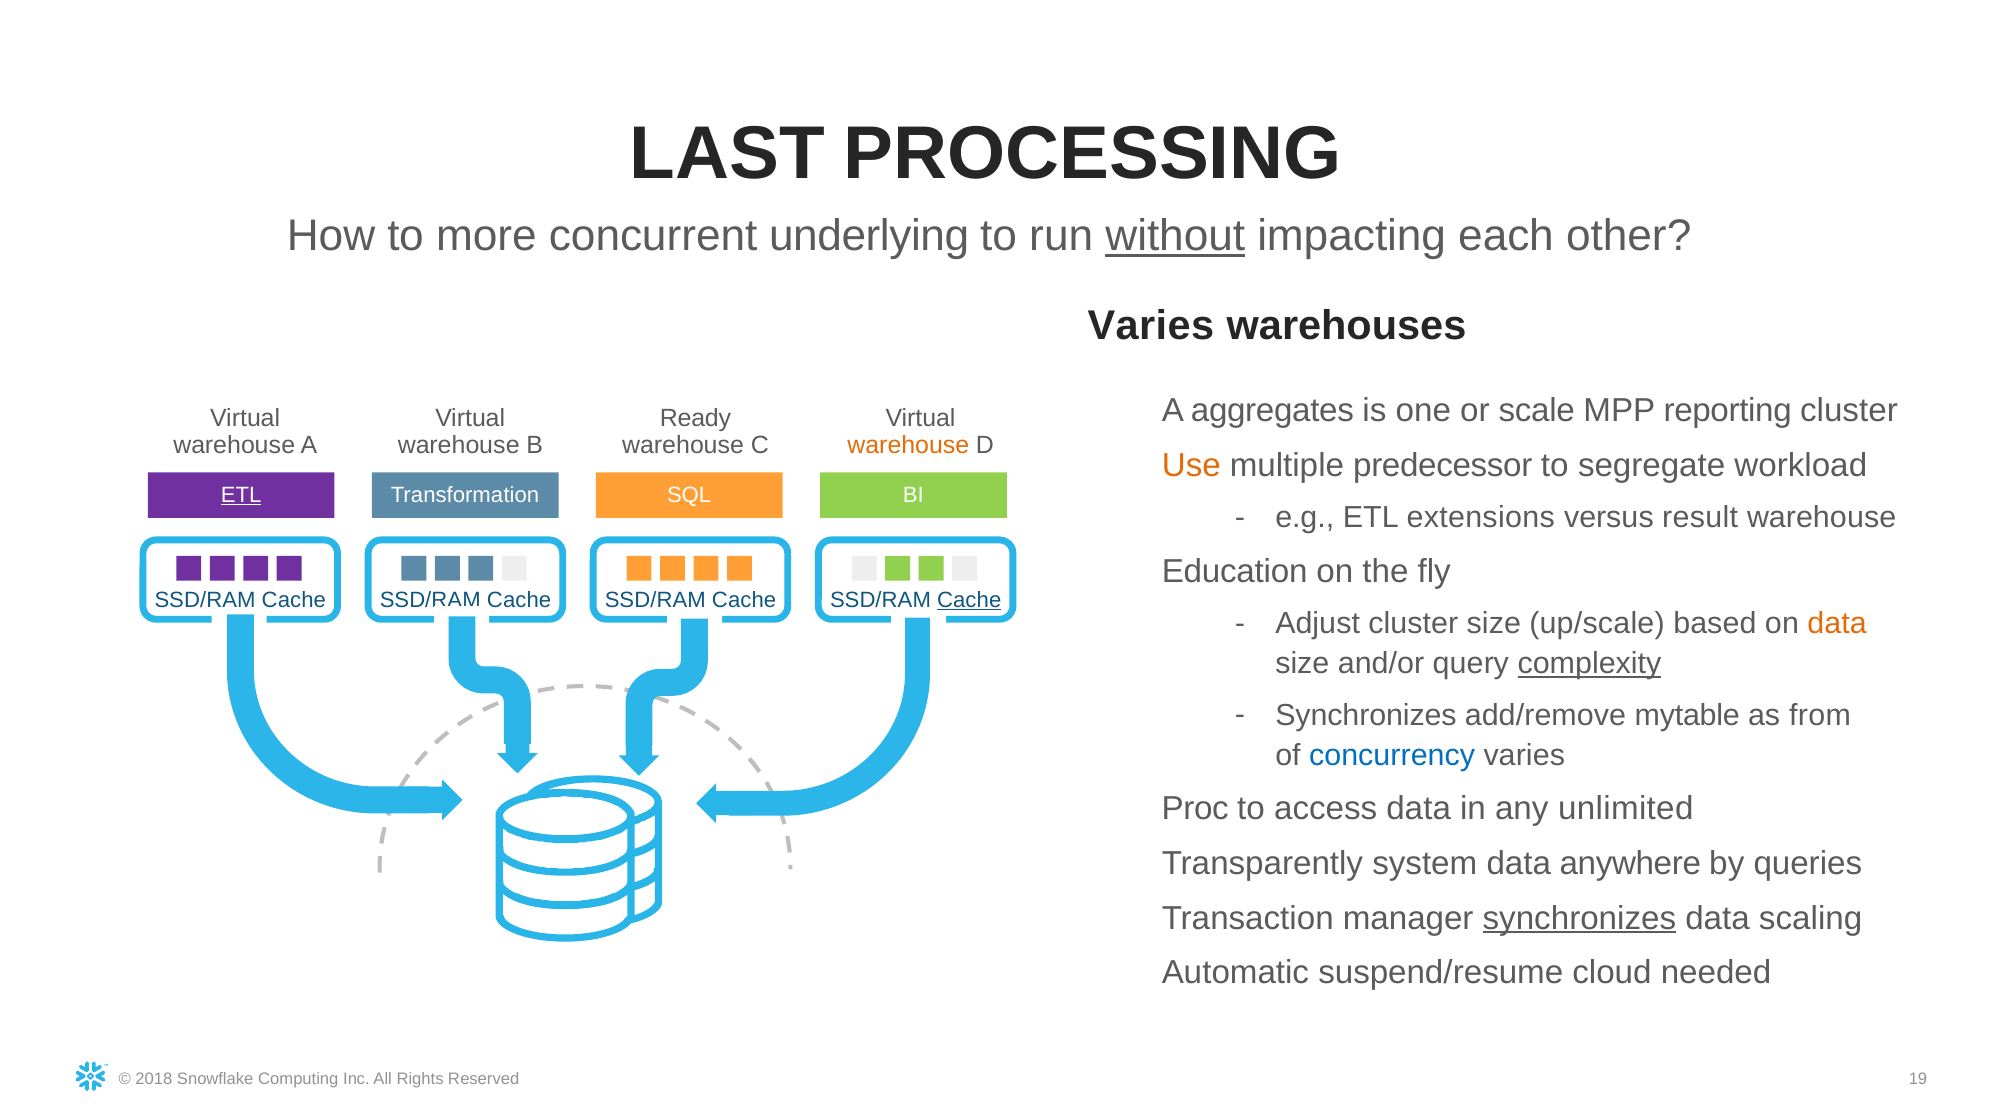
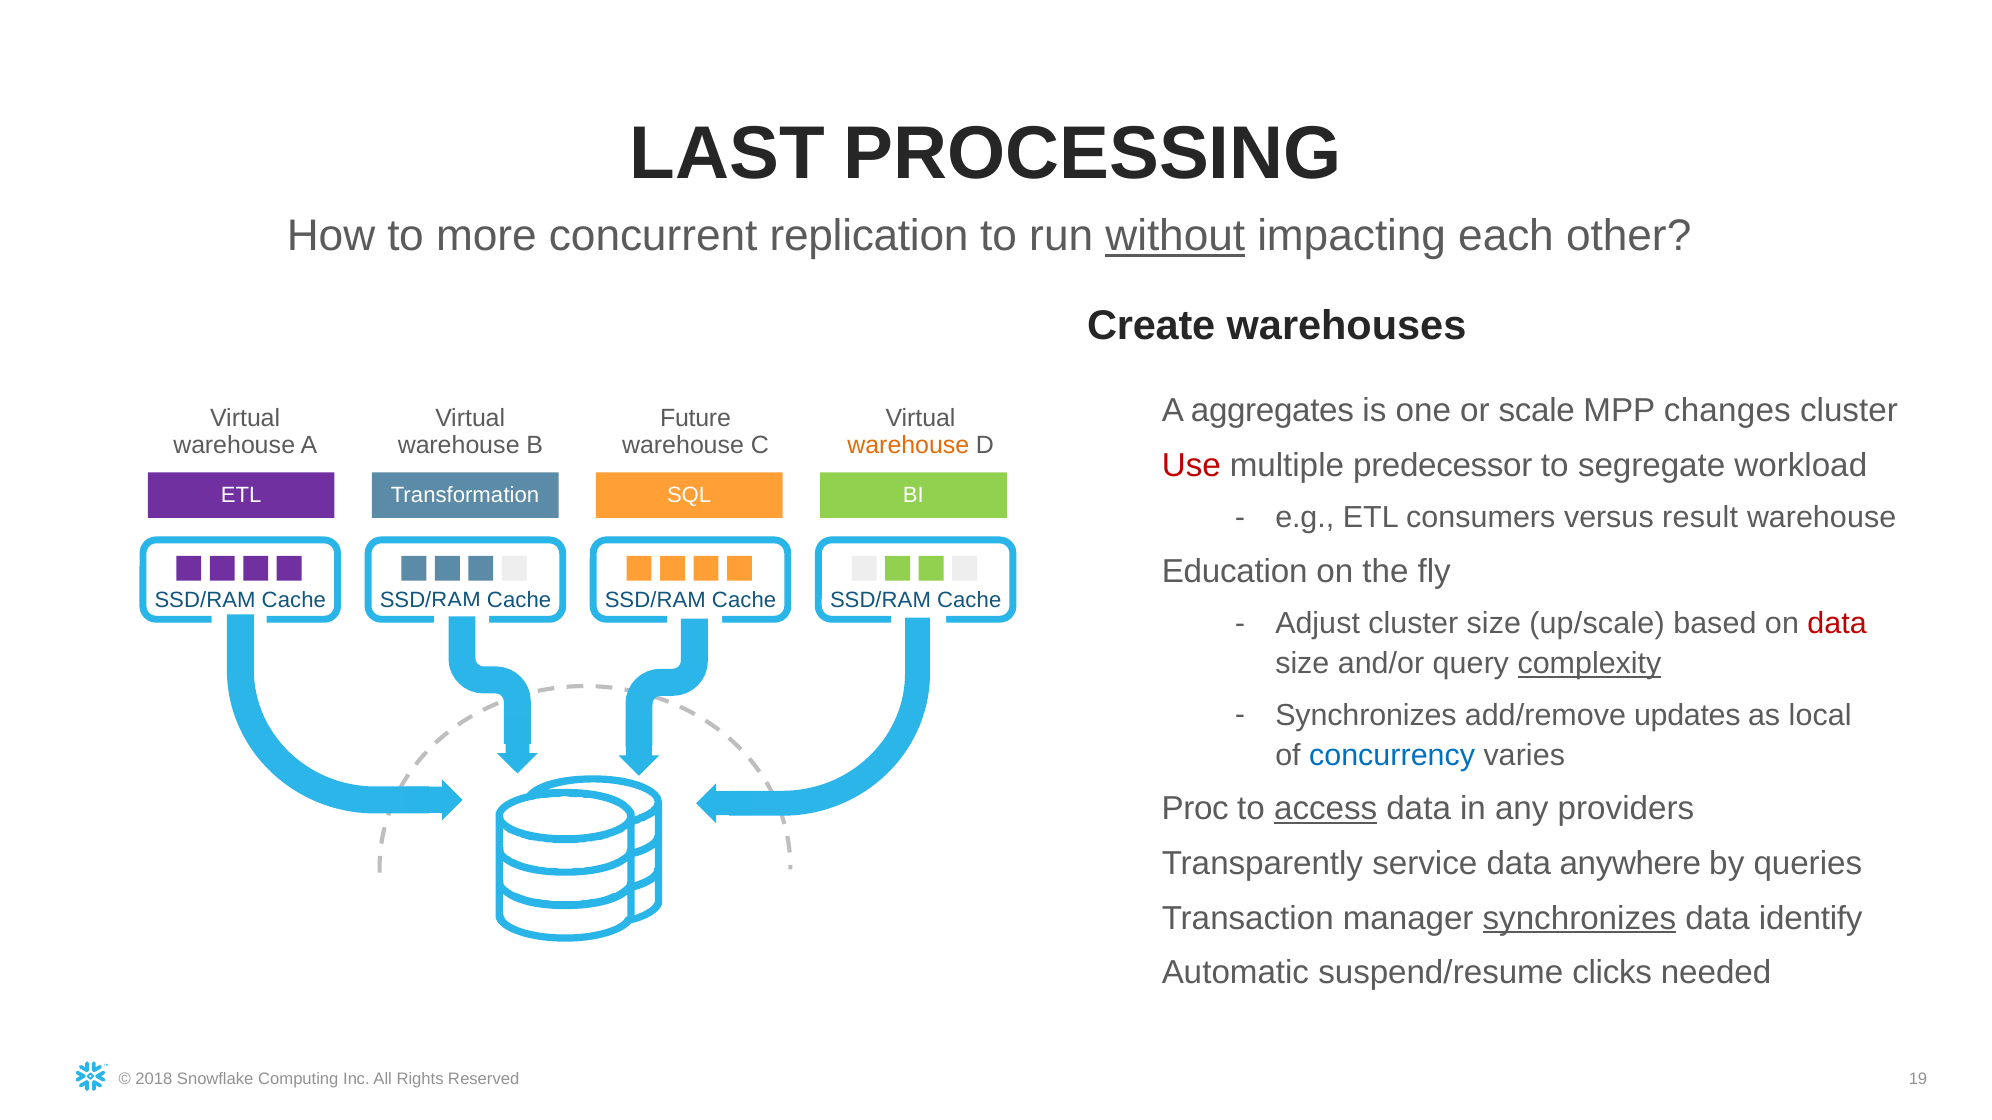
underlying: underlying -> replication (869, 237)
Varies: Varies -> Create (1151, 326)
reporting: reporting -> changes (1727, 411)
Ready: Ready -> Future (696, 419)
Use colour: orange -> red (1191, 465)
ETL underline: present -> none (241, 495)
extensions: extensions -> consumers (1481, 518)
Cache underline: present -> none (969, 600)
data colour: orange -> red (1837, 624)
mytable: mytable -> updates (1687, 715)
from: from -> local (1820, 715)
access underline: none -> present (1326, 809)
unlimited: unlimited -> providers (1626, 809)
system: system -> service (1425, 864)
scaling: scaling -> identify (1811, 919)
cloud: cloud -> clicks (1612, 973)
